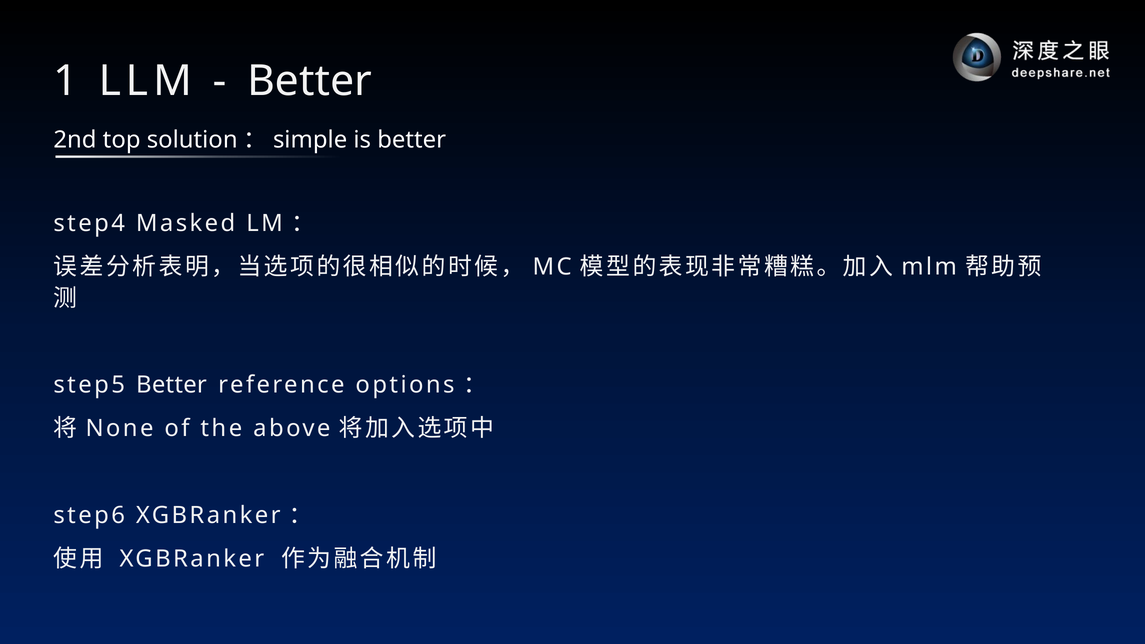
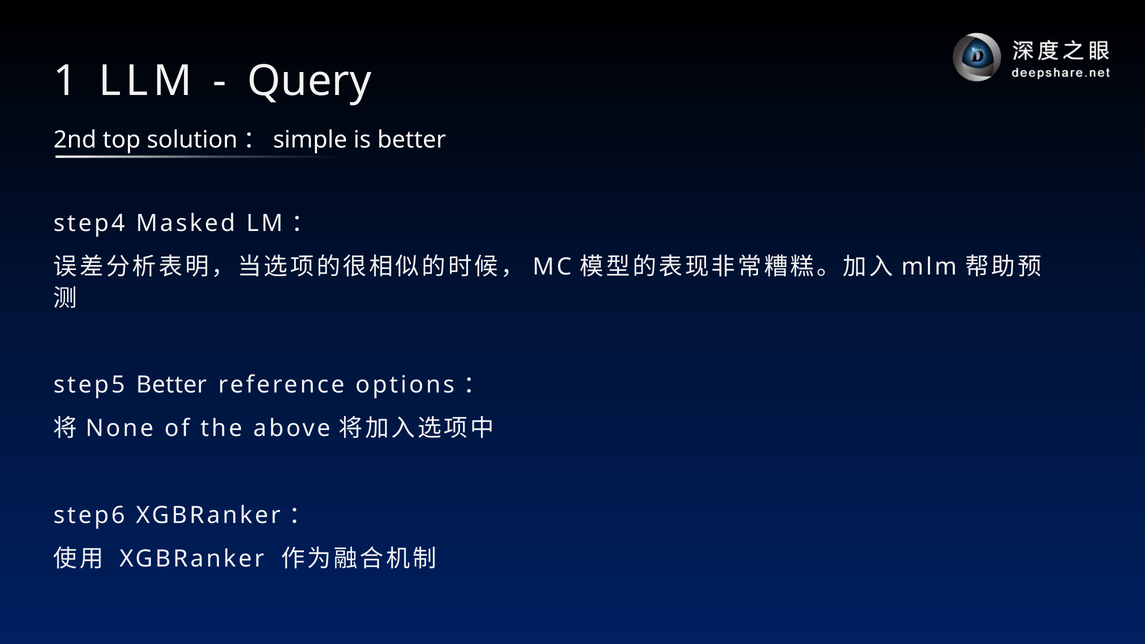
Better: Better -> Query (309, 81)
